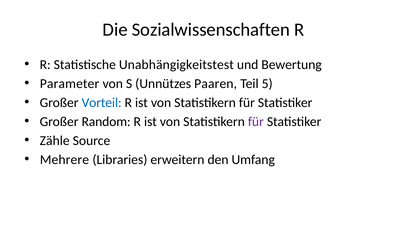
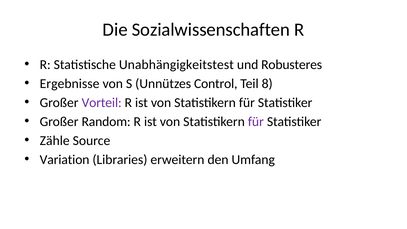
Bewertung: Bewertung -> Robusteres (292, 65)
Parameter: Parameter -> Ergebnisse (70, 84)
Paaren: Paaren -> Control (216, 84)
5: 5 -> 8 (267, 84)
Vorteil colour: blue -> purple (102, 103)
Mehrere: Mehrere -> Variation (65, 159)
